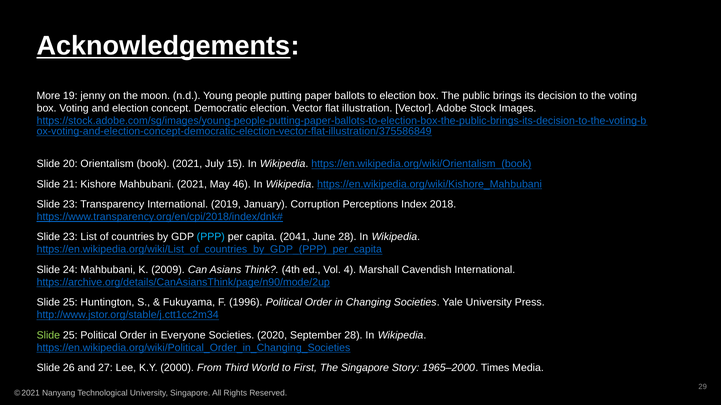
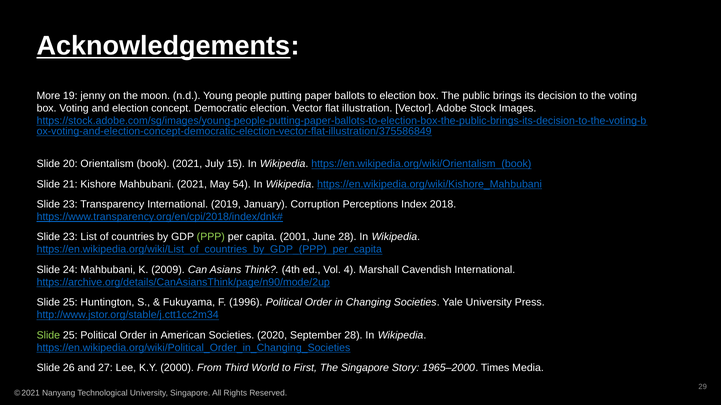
46: 46 -> 54 (242, 184)
PPP colour: light blue -> light green (211, 237)
2041: 2041 -> 2001 (295, 237)
Everyone: Everyone -> American (183, 336)
